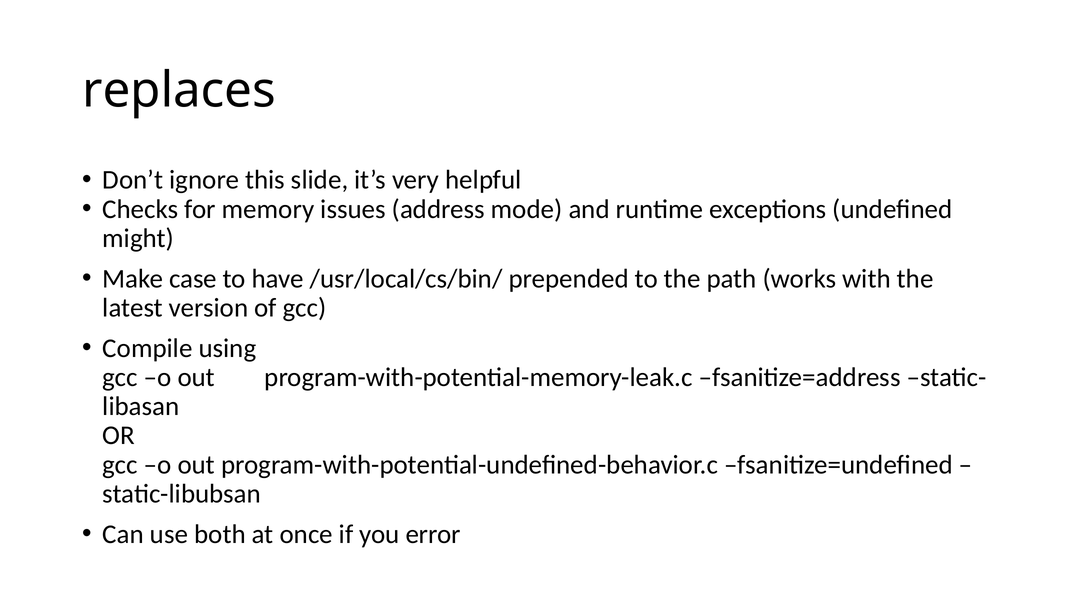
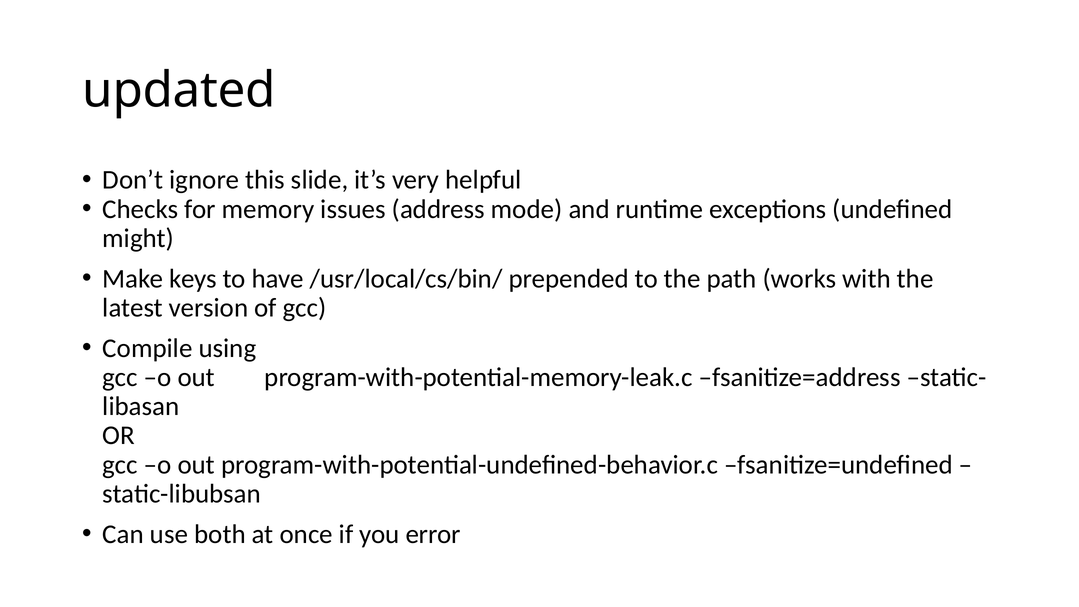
replaces: replaces -> updated (179, 91)
case: case -> keys (193, 279)
